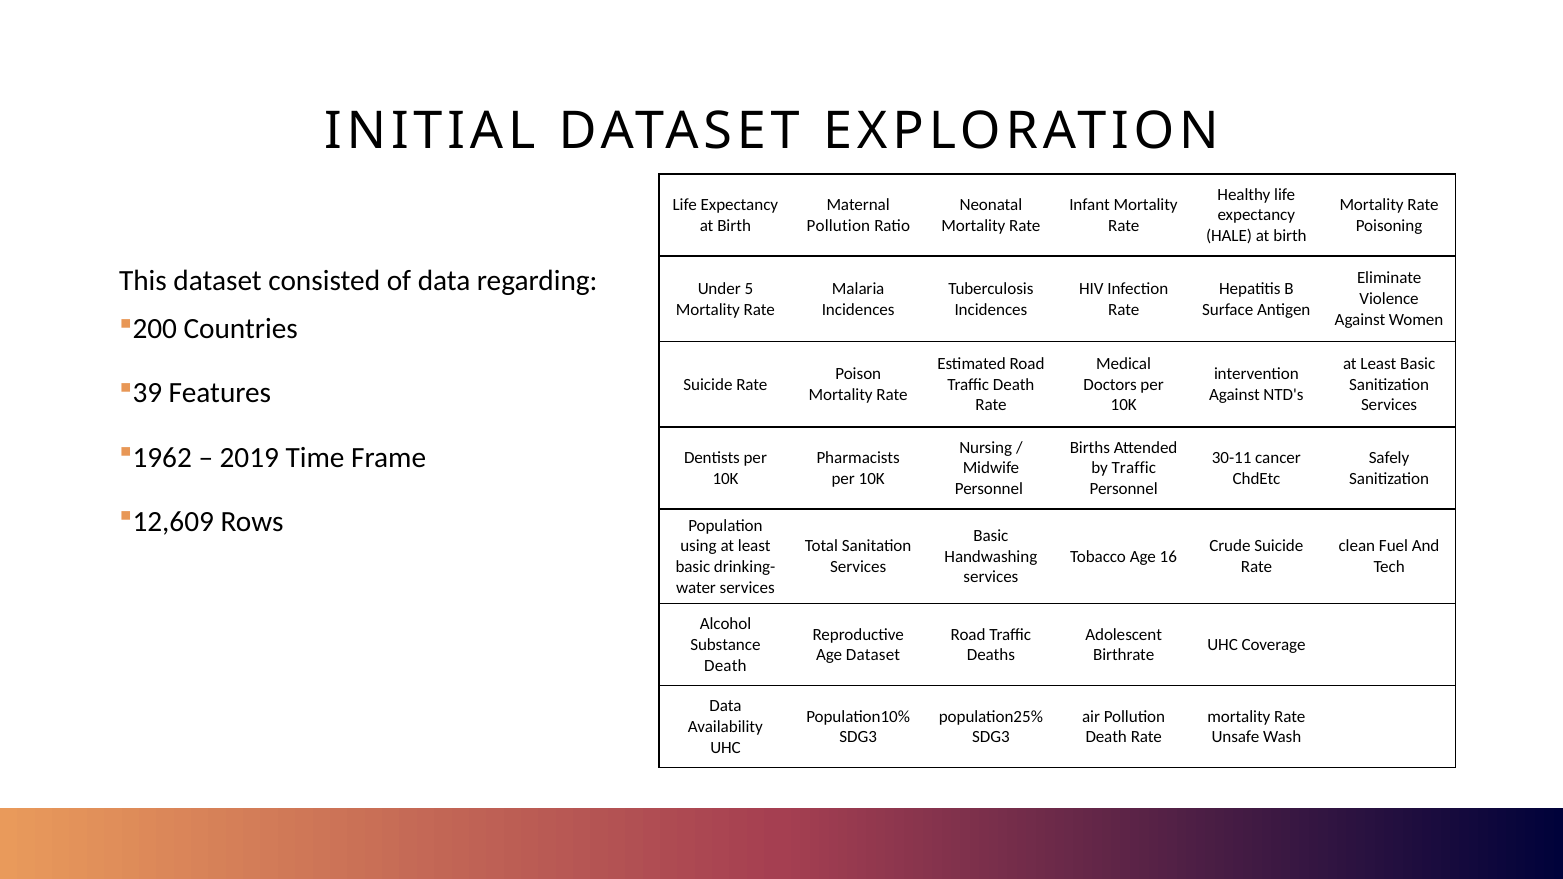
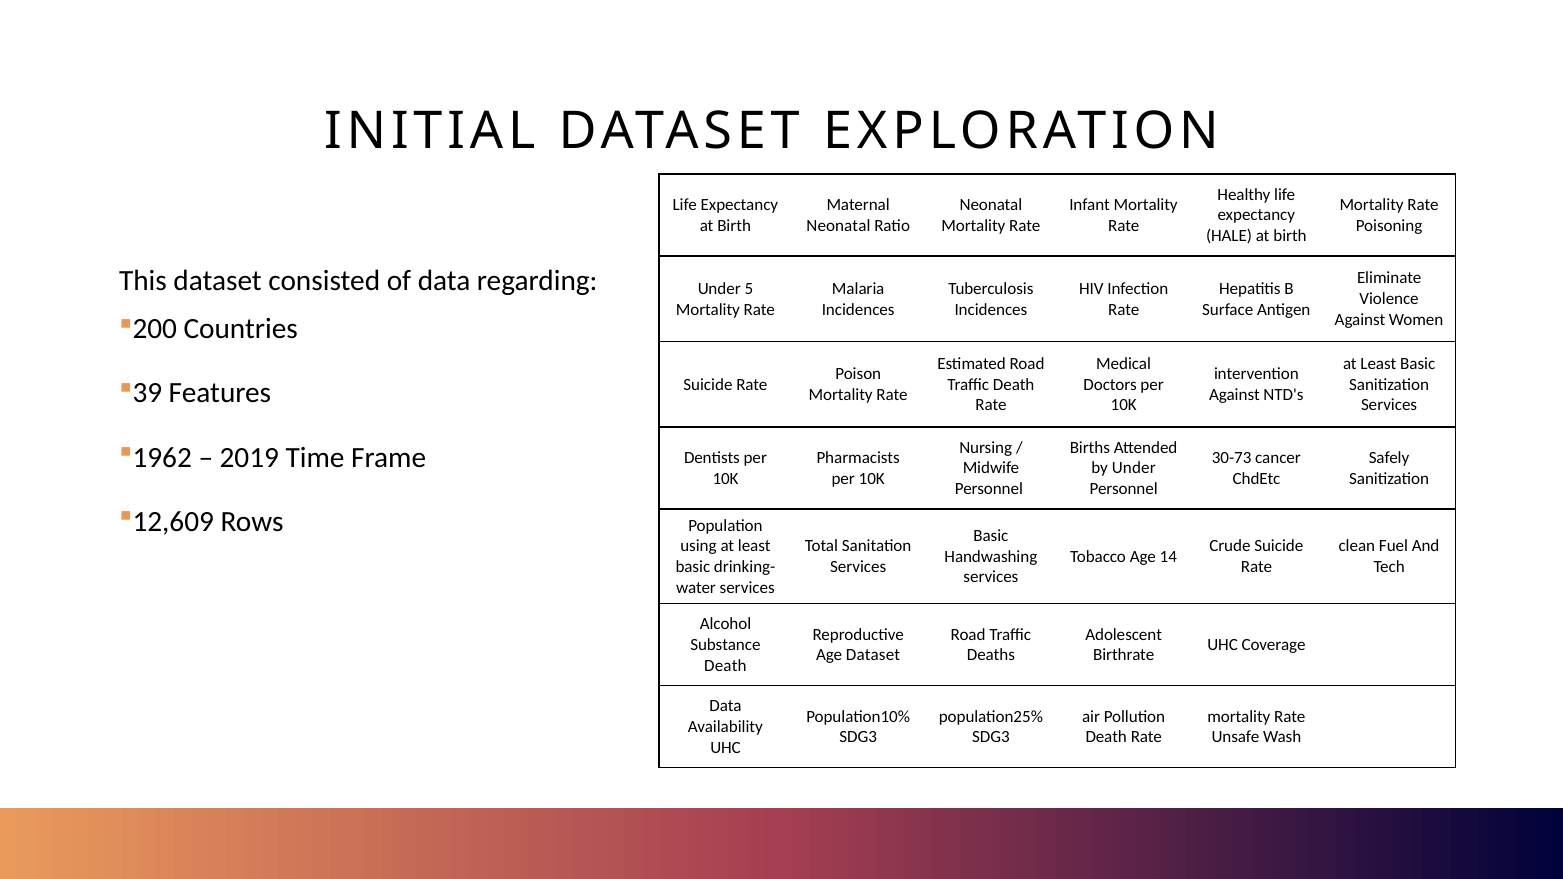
Pollution: Pollution -> Neonatal (838, 226)
30-11: 30-11 -> 30-73 (1232, 458)
by Traffic: Traffic -> Under (1134, 468)
16: 16 -> 14 (1168, 557)
